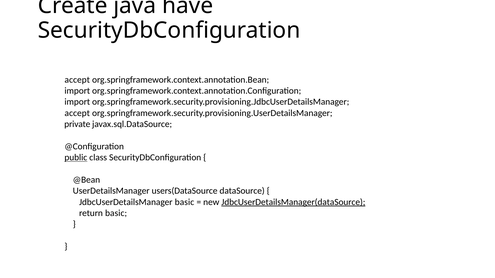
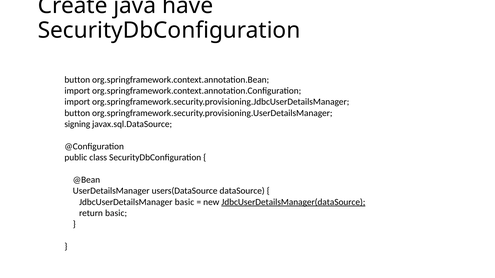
accept: accept -> button (77, 80)
accept: accept -> button (77, 113)
private: private -> signing (77, 124)
public underline: present -> none (76, 158)
